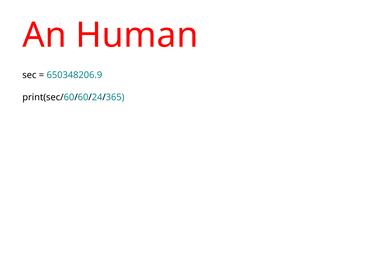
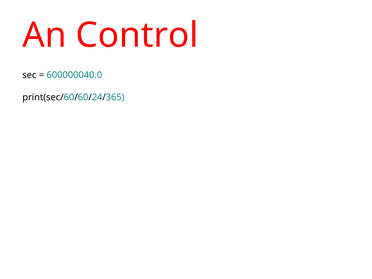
Human: Human -> Control (137, 35)
650348206.9: 650348206.9 -> 600000040.0 (74, 75)
